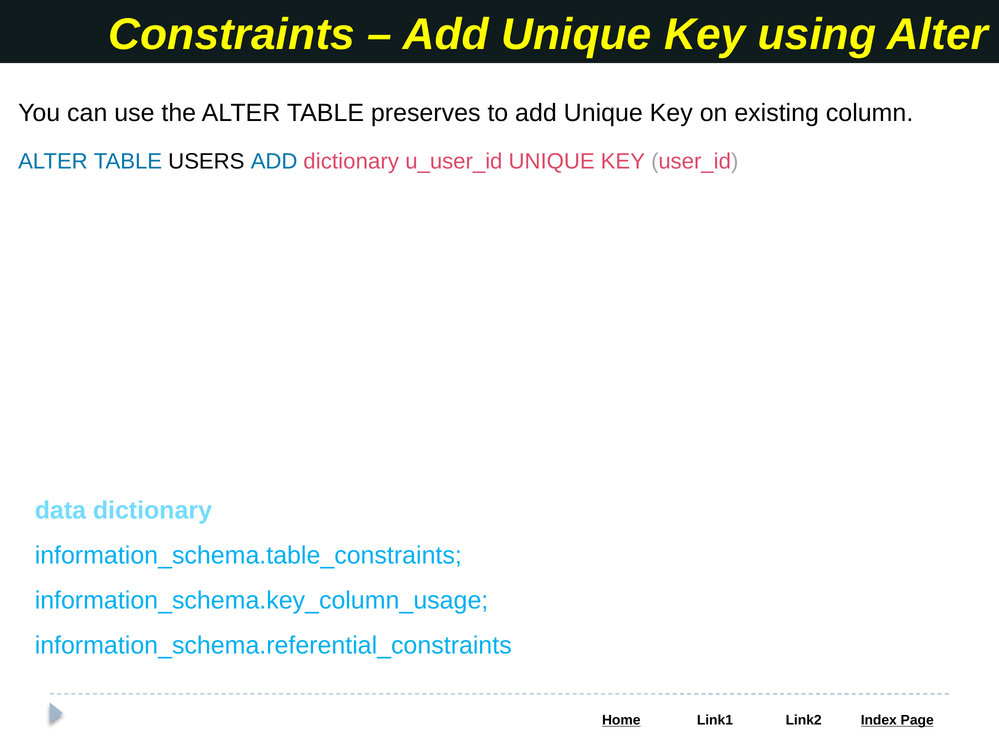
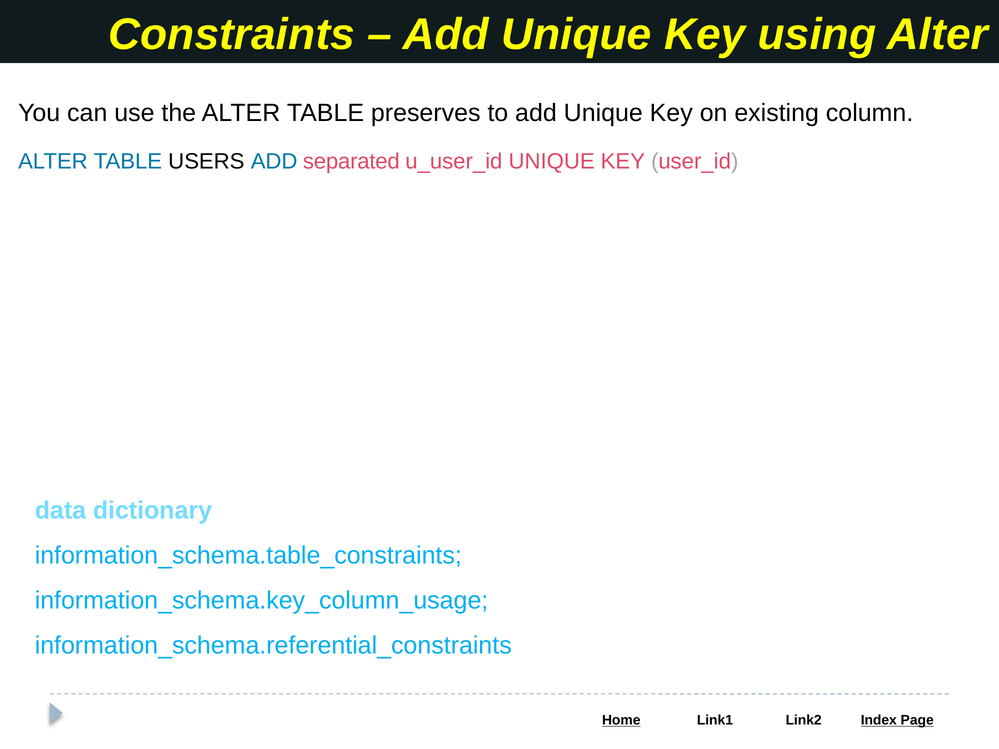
ADD dictionary: dictionary -> separated (351, 161)
